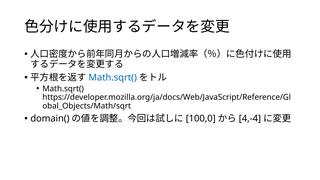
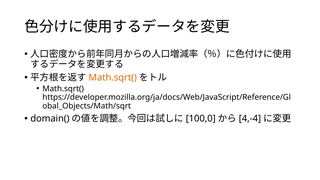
Math.sqrt( colour: blue -> orange (113, 78)
